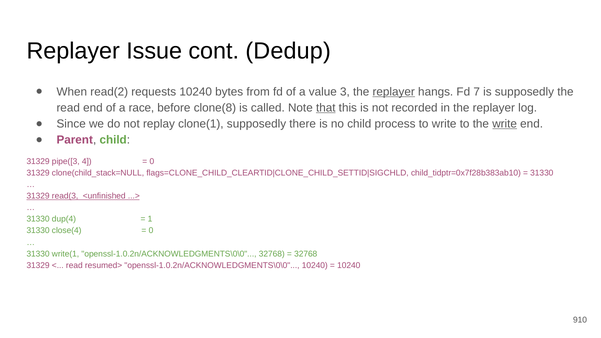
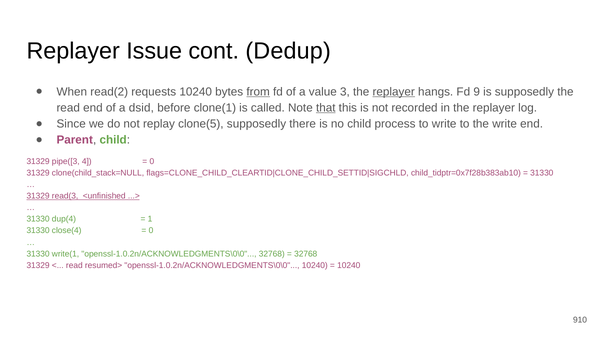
from underline: none -> present (258, 92)
7: 7 -> 9 (477, 92)
race: race -> dsid (141, 108)
clone(8: clone(8 -> clone(1 (215, 108)
clone(1: clone(1 -> clone(5 (201, 124)
write underline: present -> none (505, 124)
